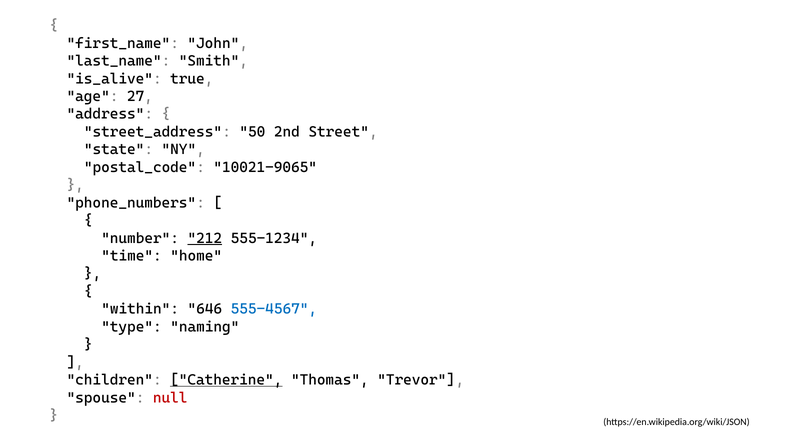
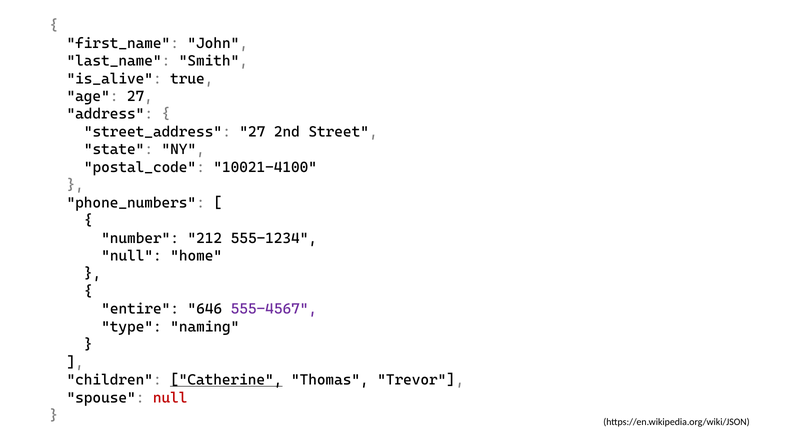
street_address 50: 50 -> 27 (252, 132)
10021-9065: 10021-9065 -> 10021-4100 (265, 167)
212 underline: present -> none (205, 238)
time: time -> null (131, 256)
within: within -> entire (140, 309)
555-4567 colour: blue -> purple (274, 309)
